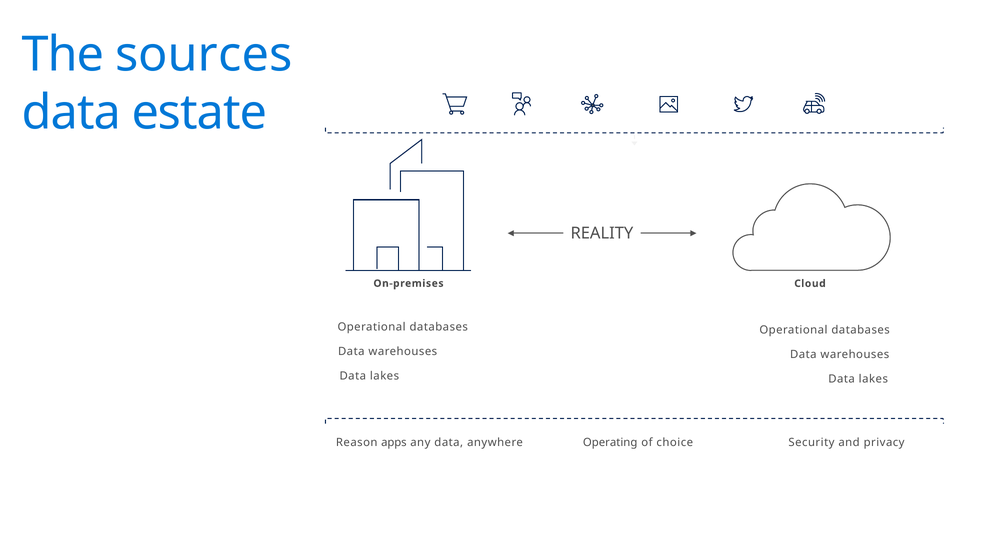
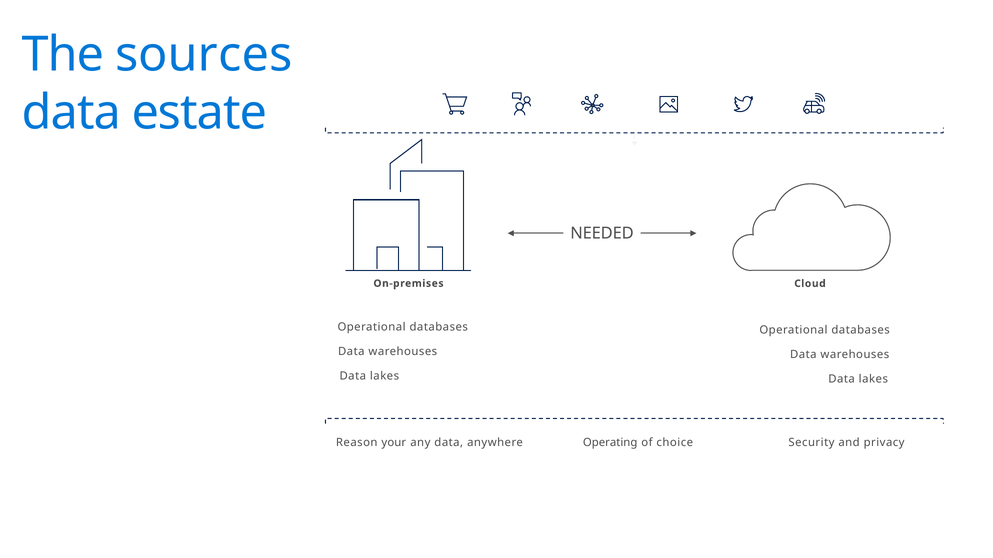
REALITY: REALITY -> NEEDED (602, 233)
apps: apps -> your (394, 443)
